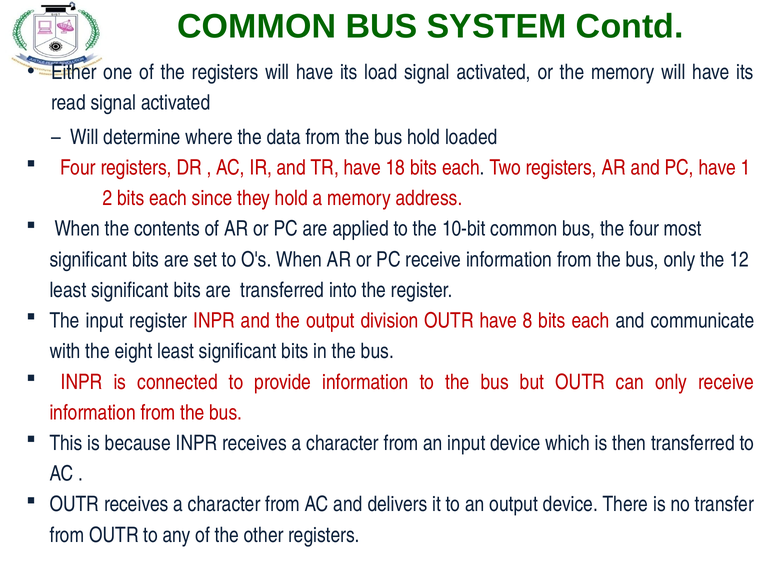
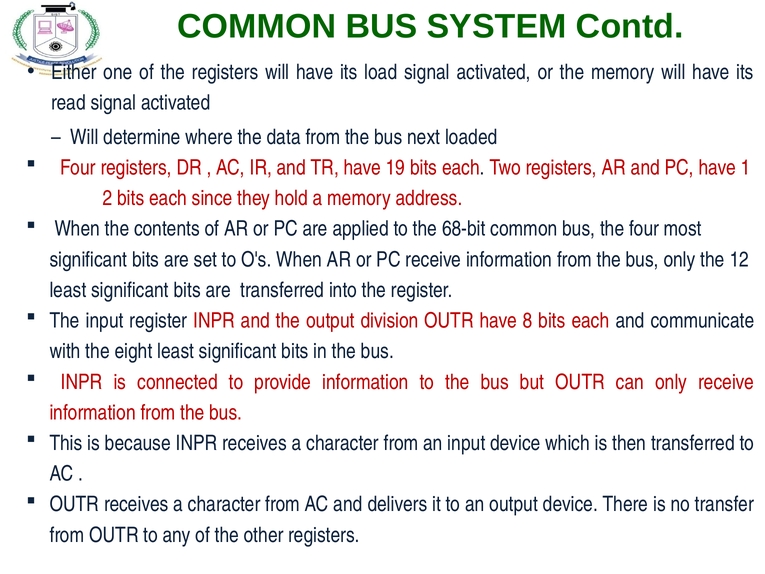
bus hold: hold -> next (424, 137)
18: 18 -> 19 (395, 168)
10-bit: 10-bit -> 68-bit (464, 229)
